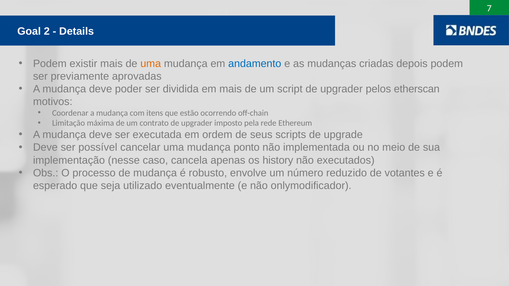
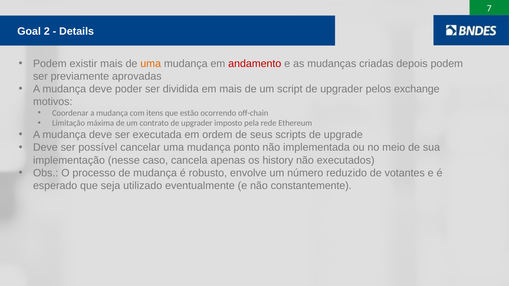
andamento colour: blue -> red (255, 64)
etherscan: etherscan -> exchange (417, 89)
onlymodificador: onlymodificador -> constantemente (311, 186)
